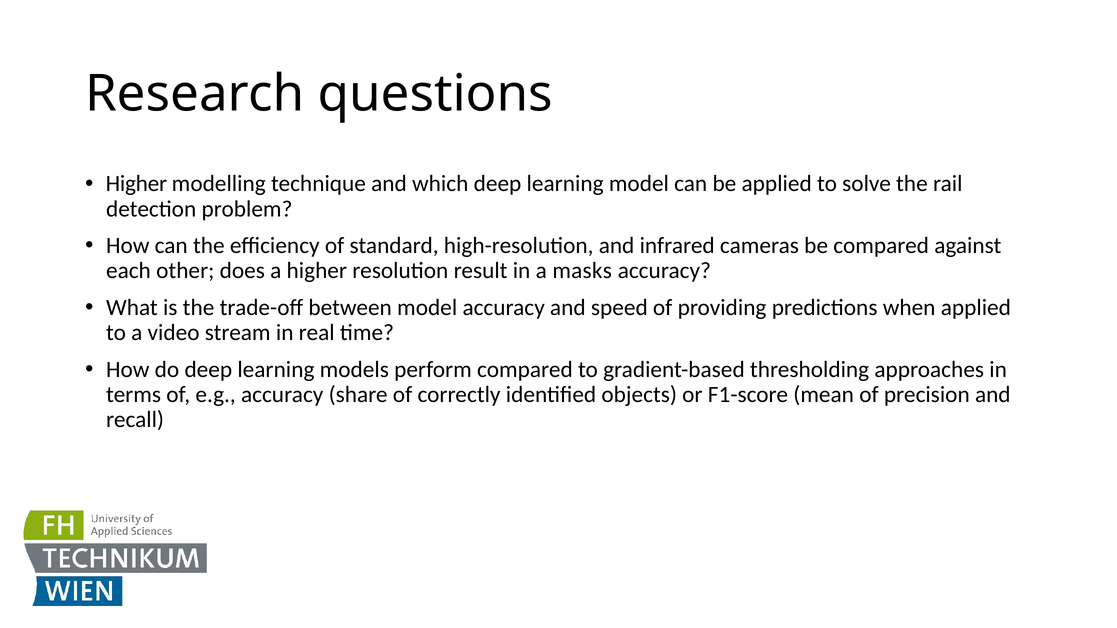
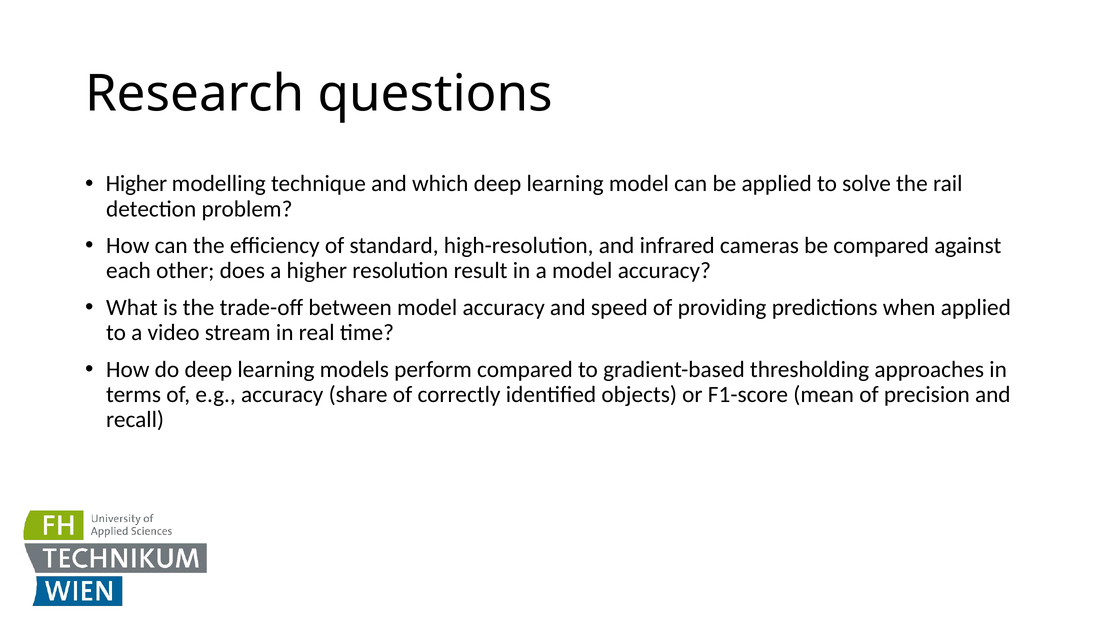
a masks: masks -> model (582, 271)
